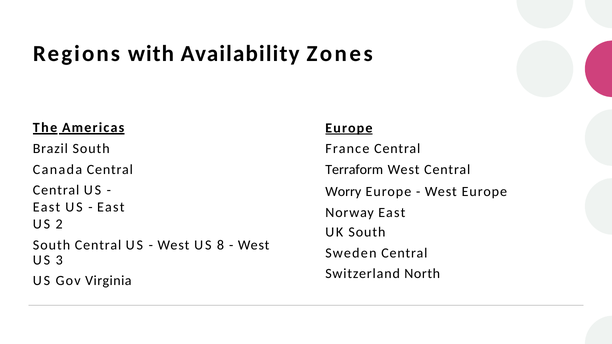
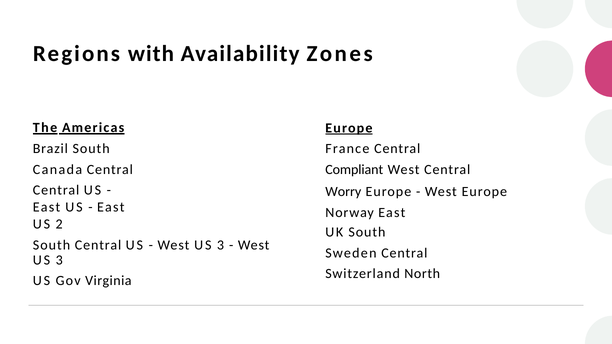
Terraform: Terraform -> Compliant (354, 170)
8: 8 -> 3 (221, 245)
